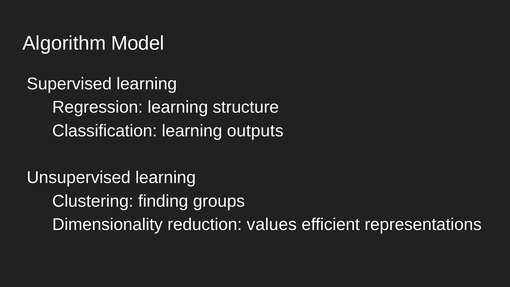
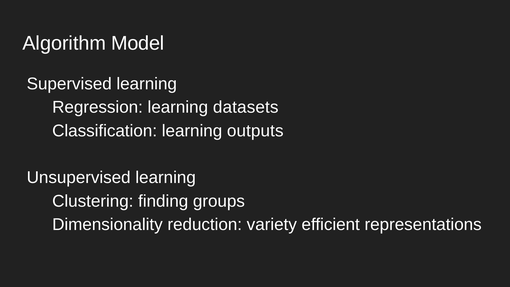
structure: structure -> datasets (246, 107)
values: values -> variety (272, 225)
